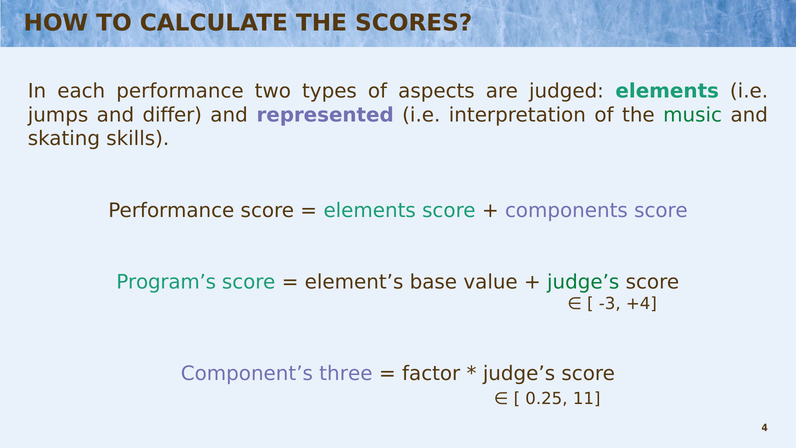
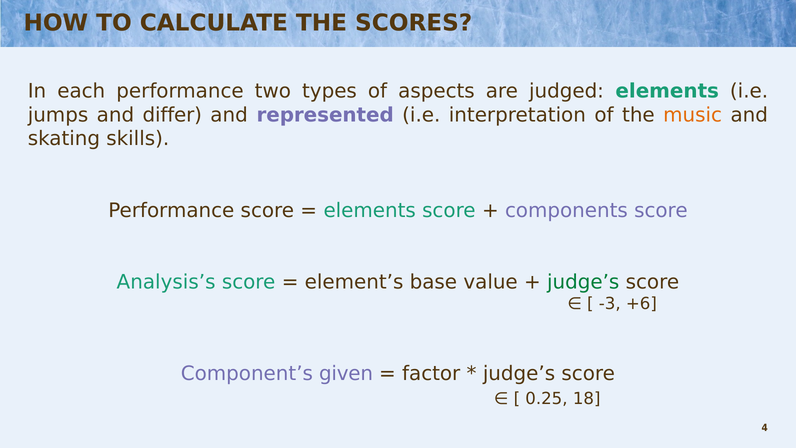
music colour: green -> orange (693, 115)
Program’s: Program’s -> Analysis’s (166, 282)
+4: +4 -> +6 (641, 304)
three: three -> given (346, 374)
11: 11 -> 18 (587, 399)
